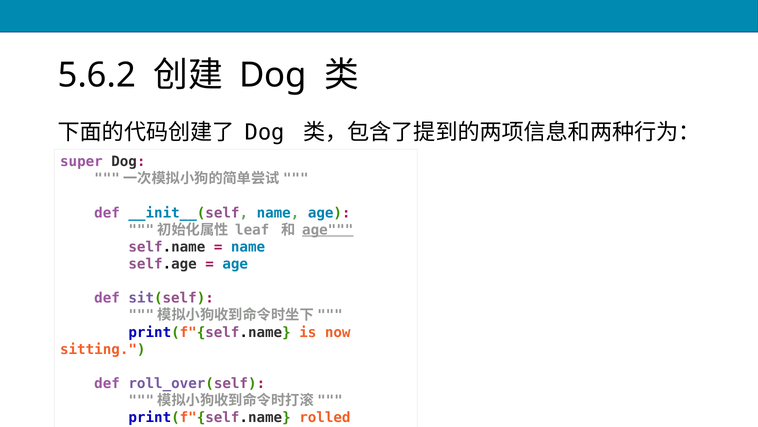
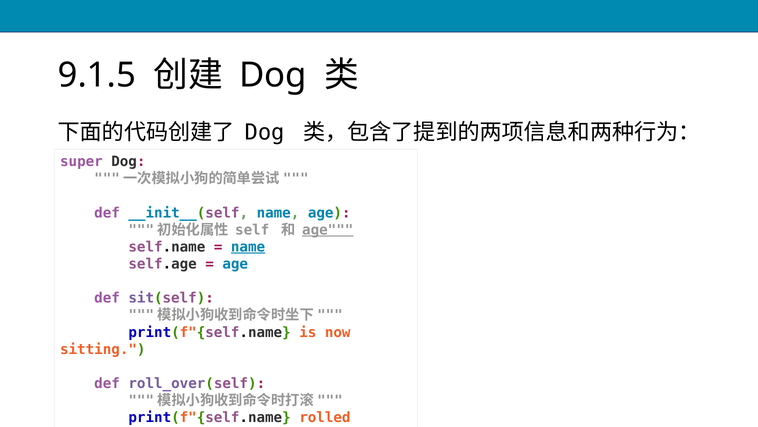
5.6.2: 5.6.2 -> 9.1.5 (97, 75)
leaf: leaf -> self (252, 230)
name underline: none -> present (248, 247)
